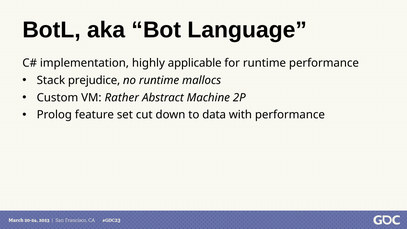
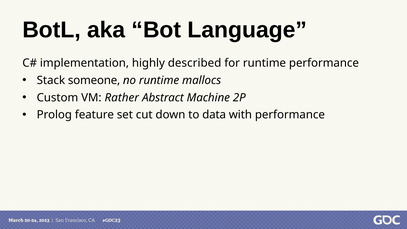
applicable: applicable -> described (195, 63)
prejudice: prejudice -> someone (94, 80)
